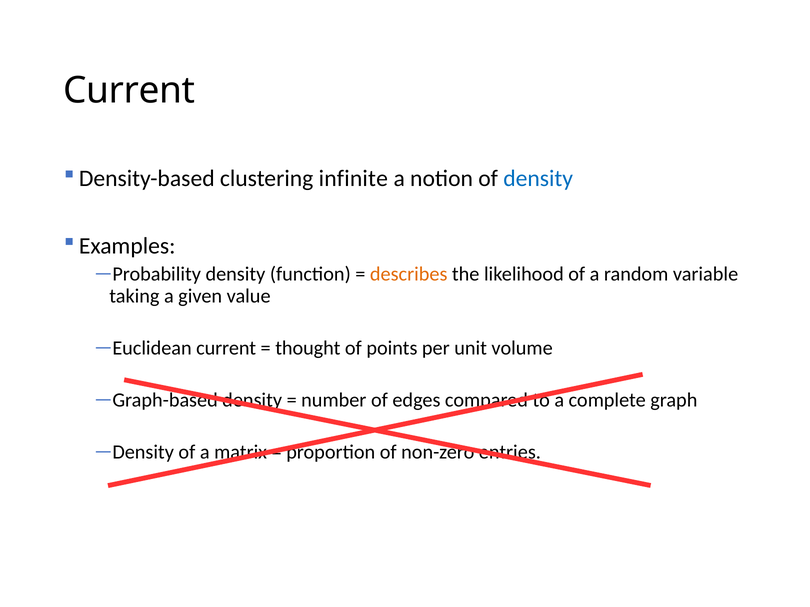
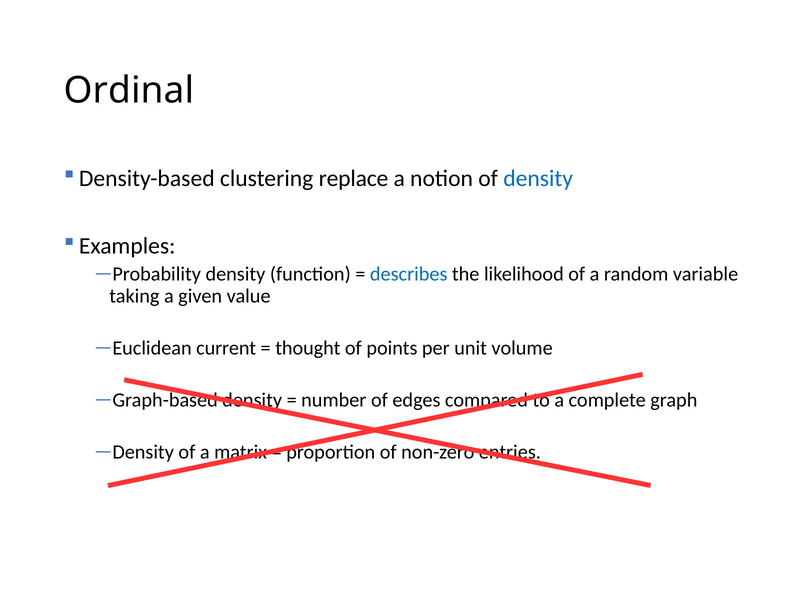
Current: Current -> Ordinal (129, 91)
infinite: infinite -> replace (353, 178)
describes colour: orange -> blue (409, 274)
